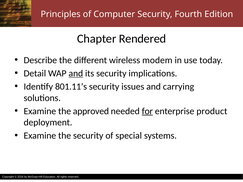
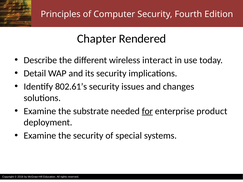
modem: modem -> interact (157, 60)
and underline: present -> none (76, 73)
801.11’s: 801.11’s -> 802.61’s (71, 87)
carrying: carrying -> changes (179, 87)
approved: approved -> substrate (91, 111)
